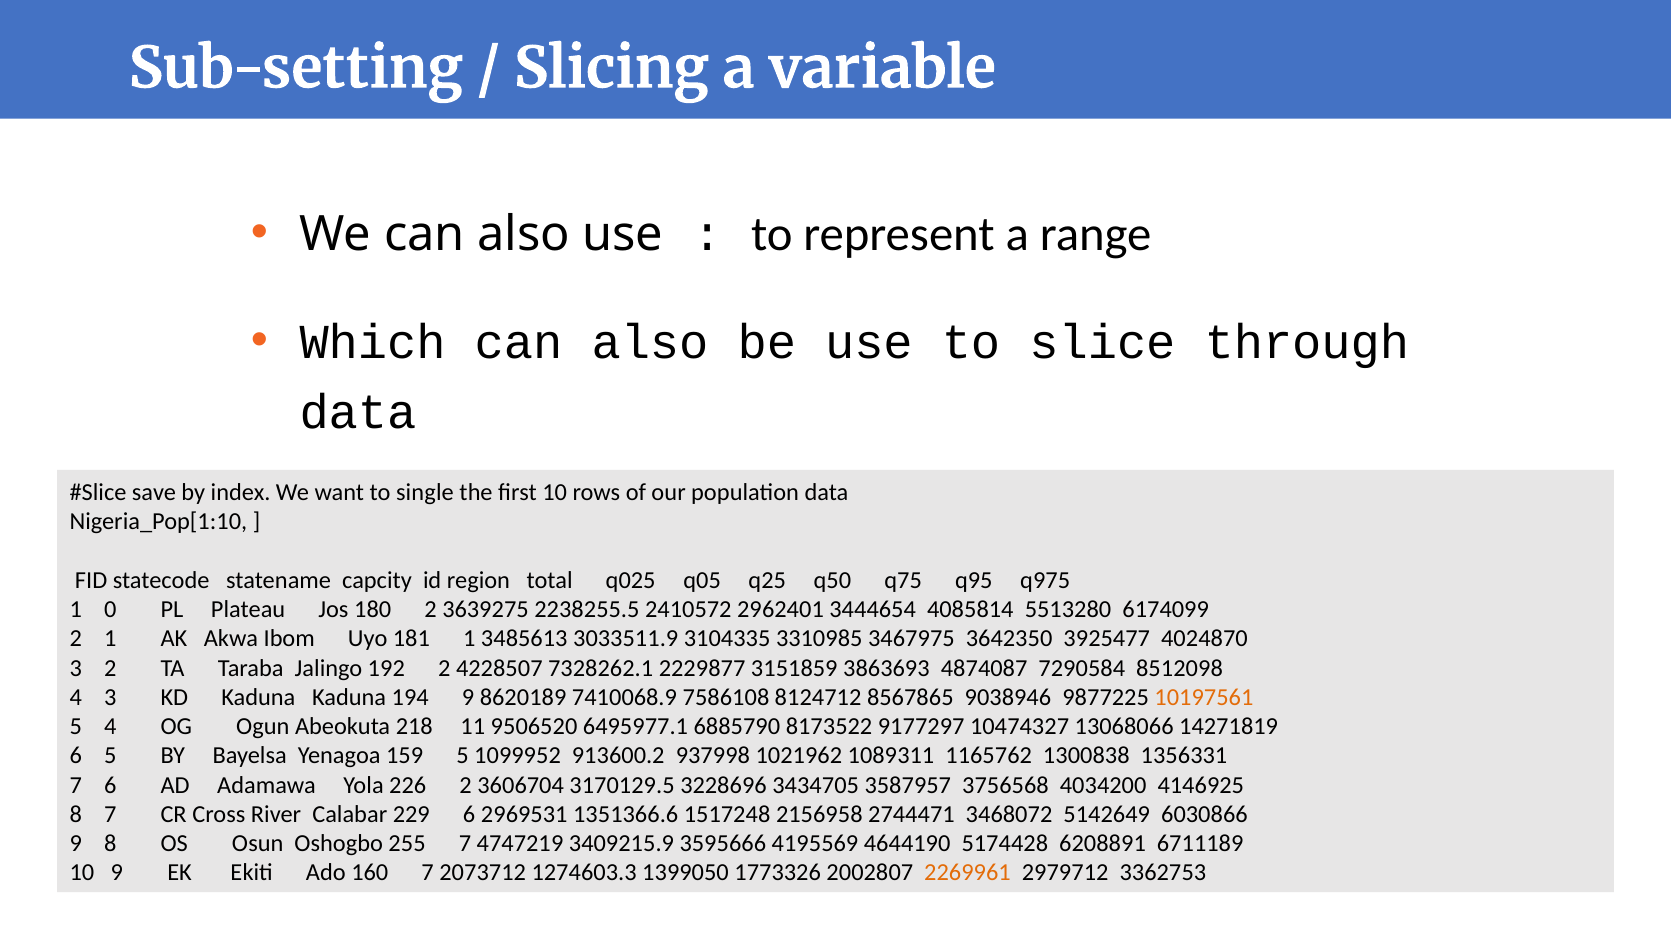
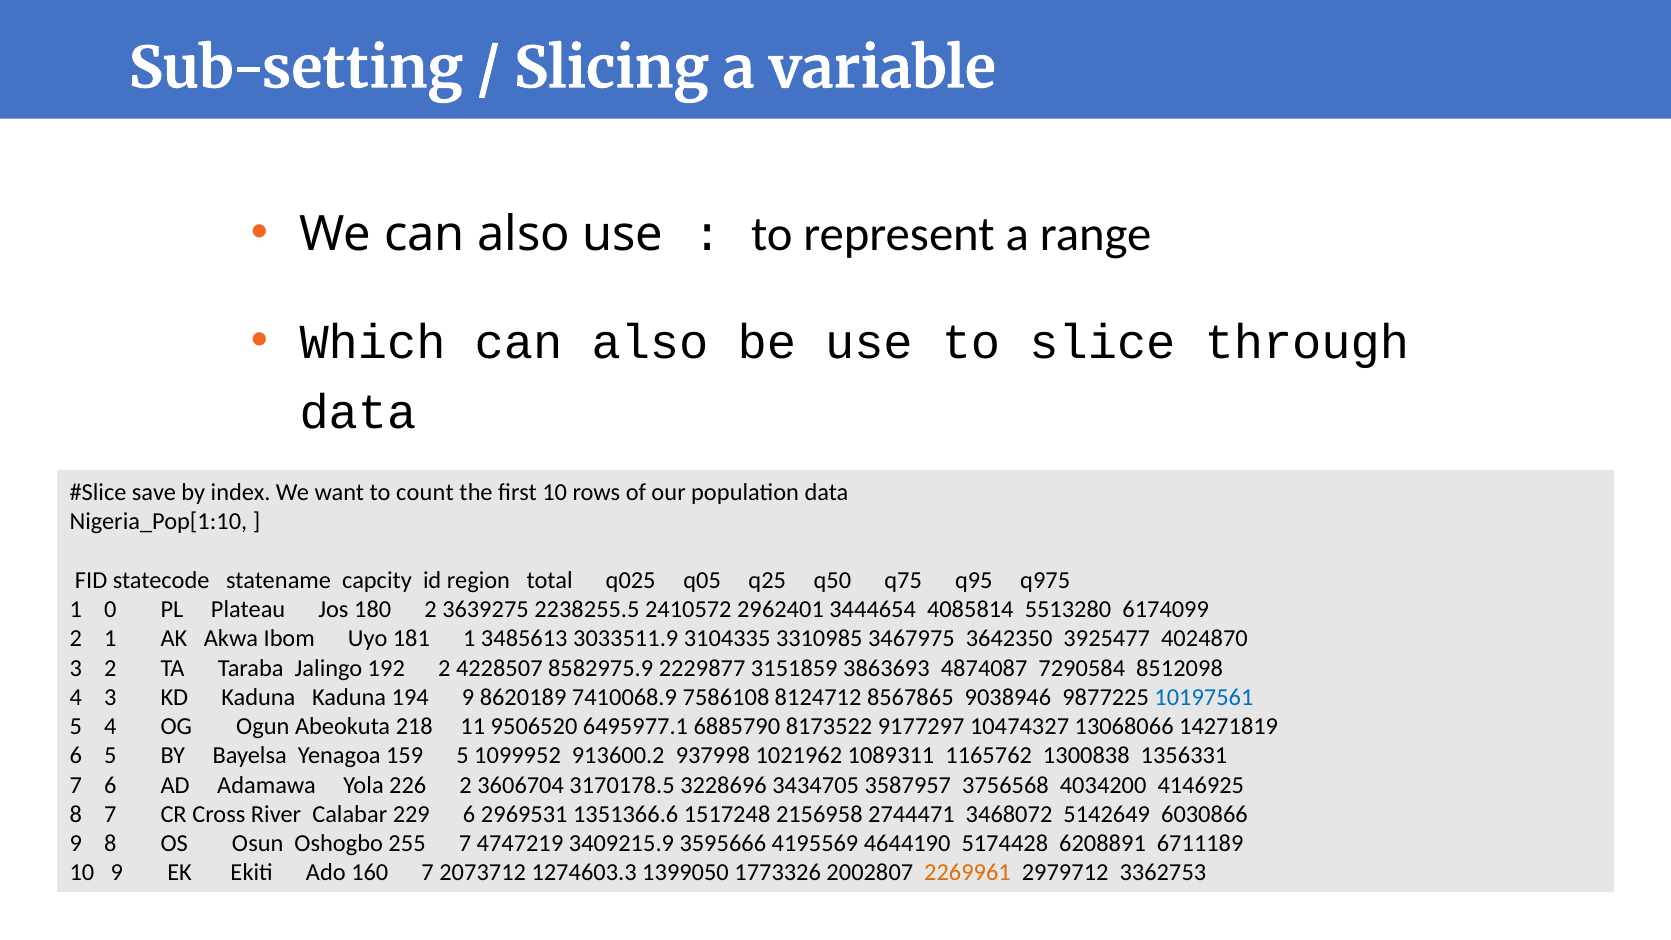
single: single -> count (425, 493)
7328262.1: 7328262.1 -> 8582975.9 (601, 668)
10197561 colour: orange -> blue (1204, 697)
3170129.5: 3170129.5 -> 3170178.5 (622, 785)
